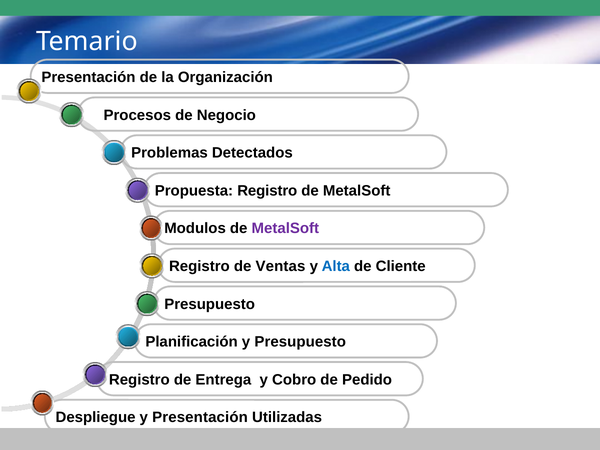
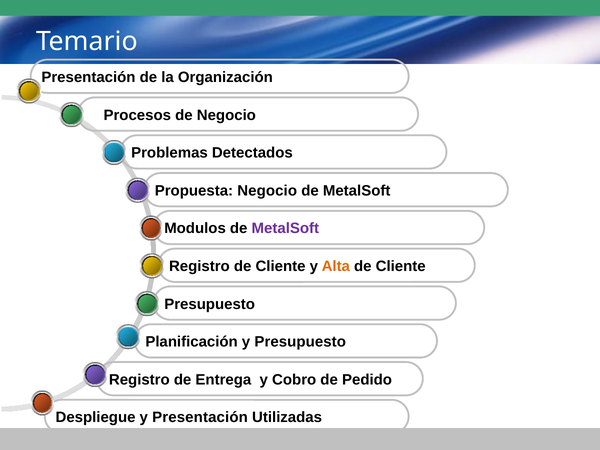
Registro: Registro -> Negocio (267, 191)
Ventas: Ventas -> Cliente (281, 266)
Alta colour: blue -> orange (336, 266)
